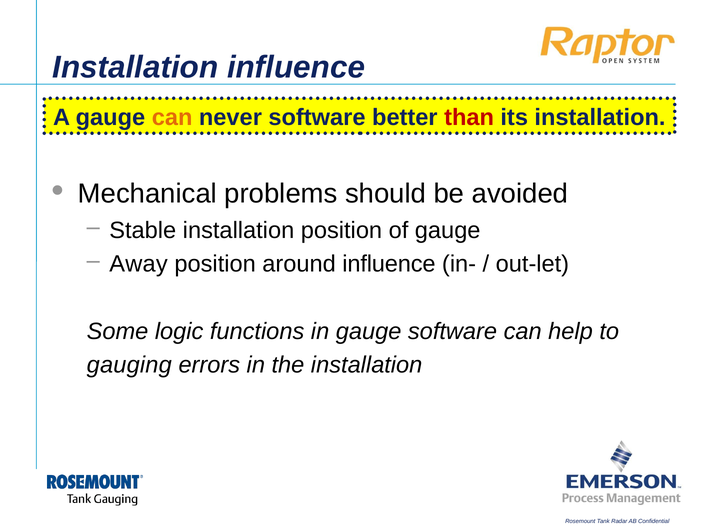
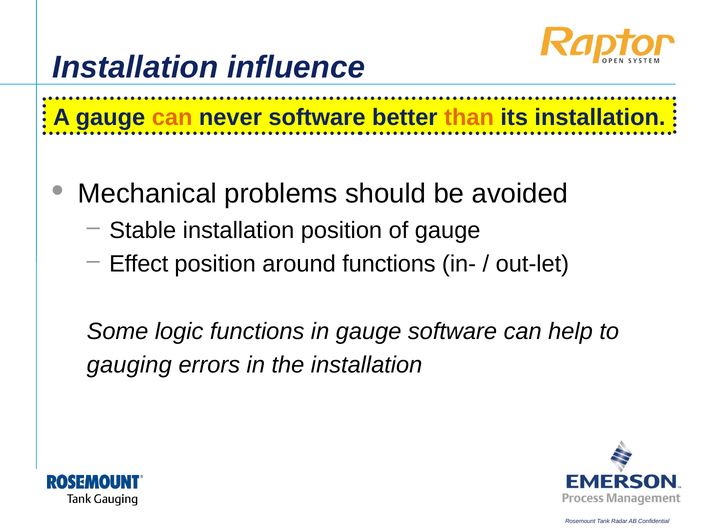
than colour: red -> orange (469, 117)
Away: Away -> Effect (139, 264)
around influence: influence -> functions (389, 264)
